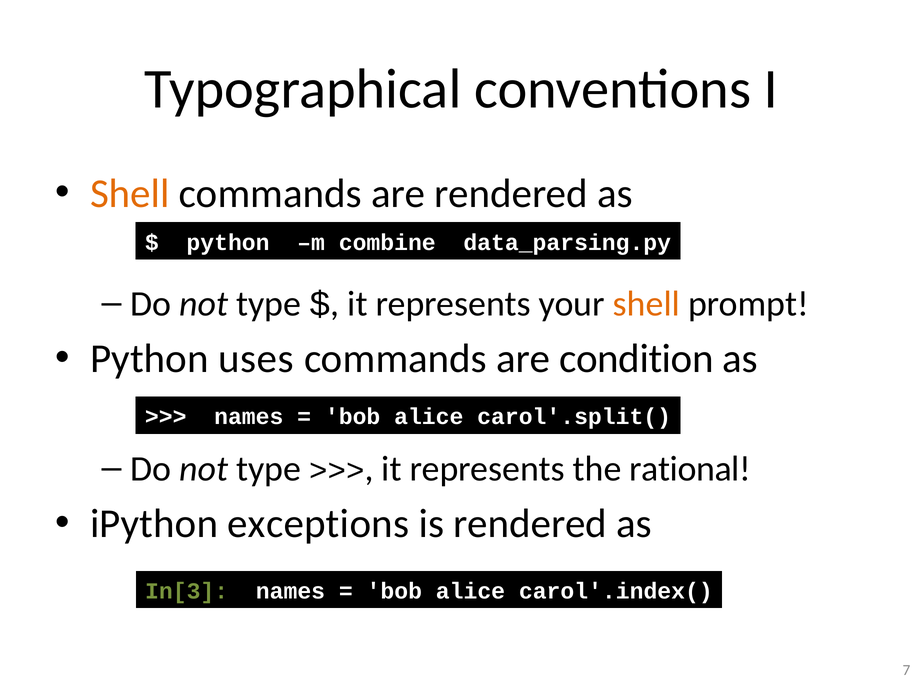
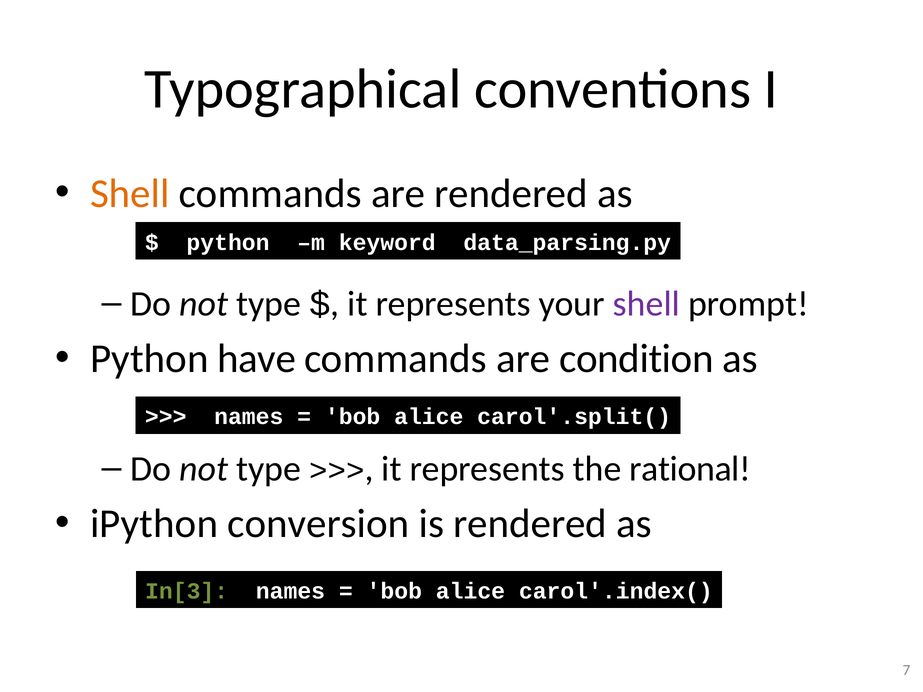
combine: combine -> keyword (387, 243)
shell colour: orange -> purple (646, 304)
uses: uses -> have (256, 359)
exceptions: exceptions -> conversion (318, 524)
